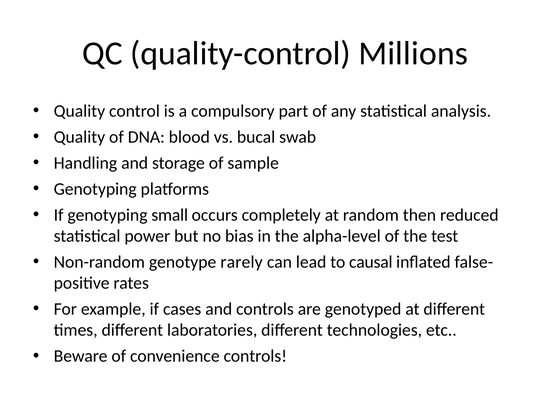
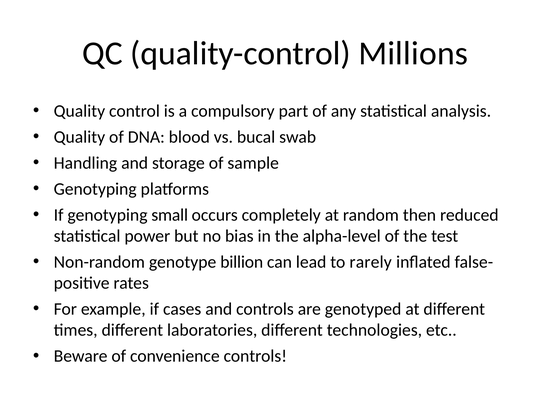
rarely: rarely -> billion (242, 262)
causal: causal -> rarely (371, 262)
